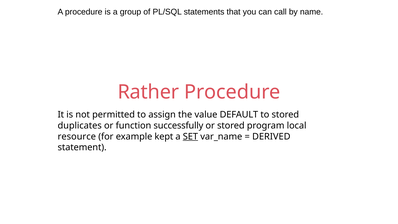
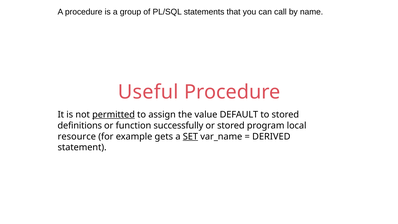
Rather: Rather -> Useful (148, 92)
permitted underline: none -> present (114, 115)
duplicates: duplicates -> definitions (80, 125)
kept: kept -> gets (164, 136)
